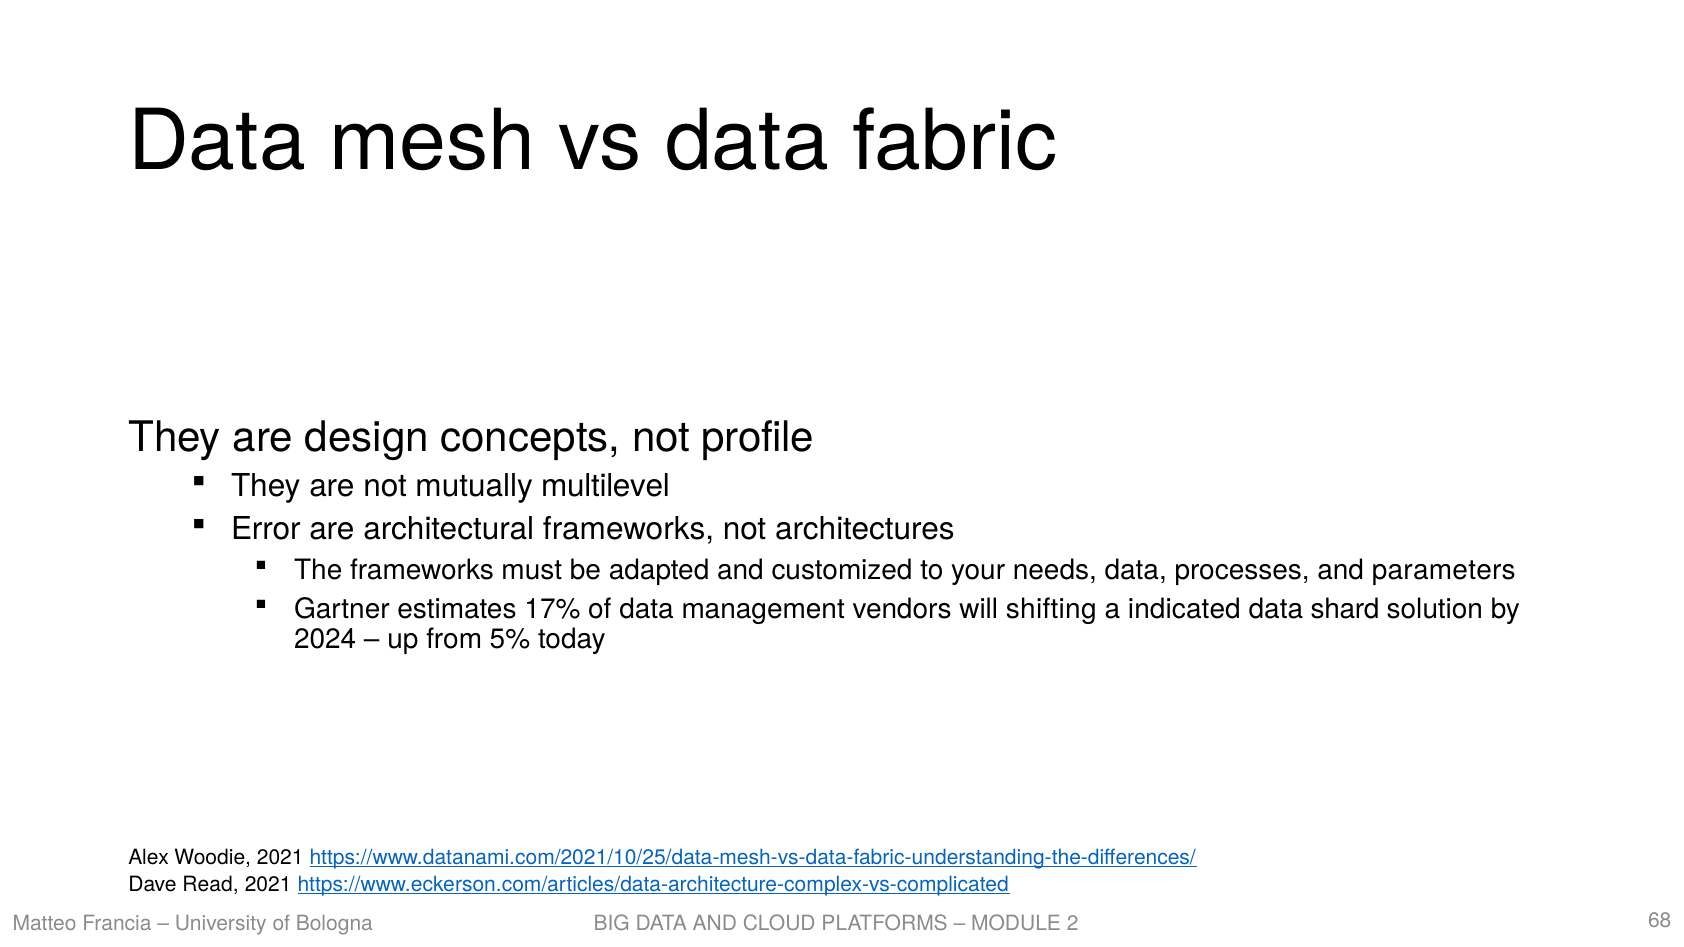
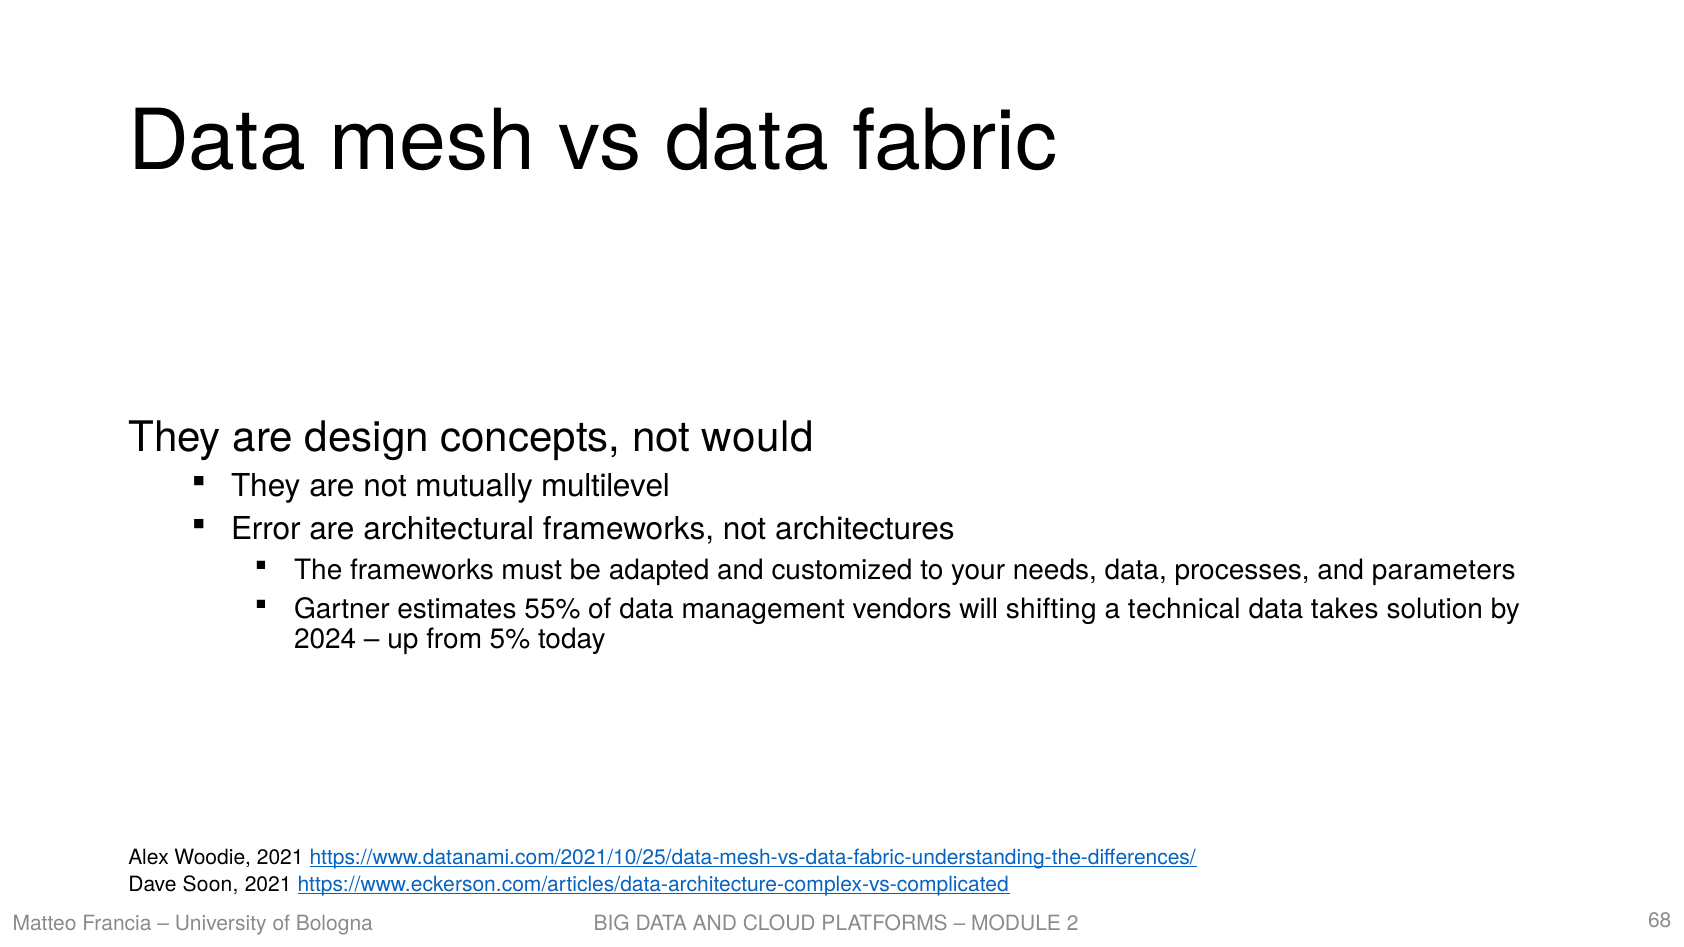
profile: profile -> would (758, 438)
17%: 17% -> 55% (552, 610)
indicated: indicated -> technical (1184, 610)
shard: shard -> takes (1345, 610)
Read: Read -> Soon (211, 884)
